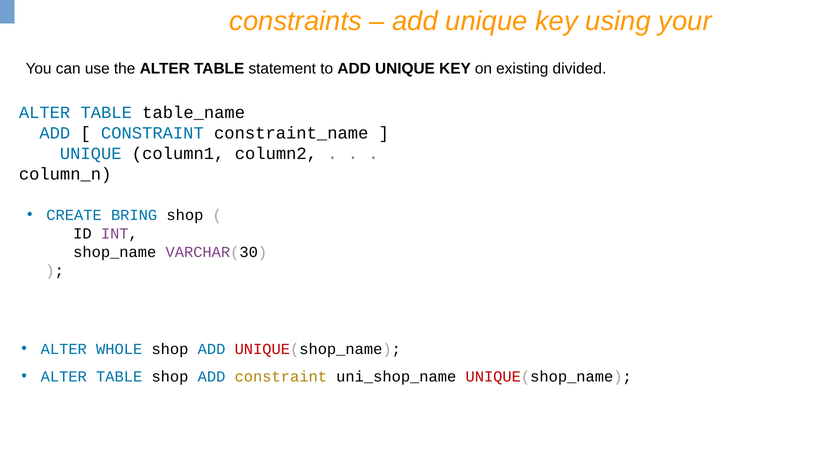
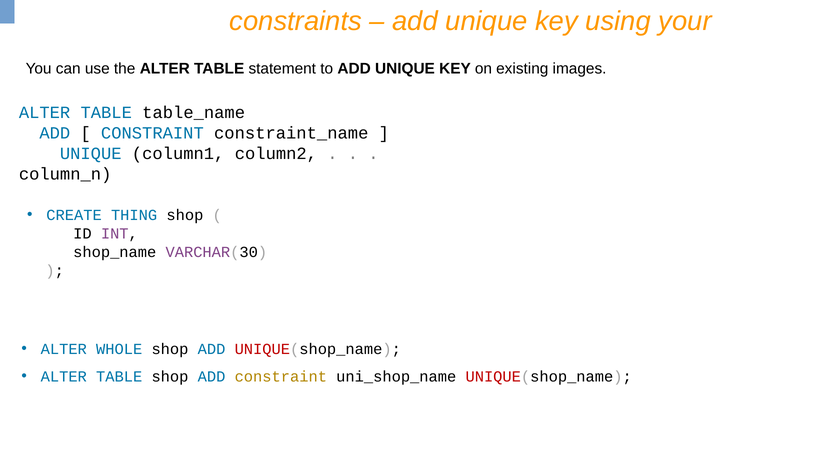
divided: divided -> images (580, 68)
BRING: BRING -> THING (134, 215)
